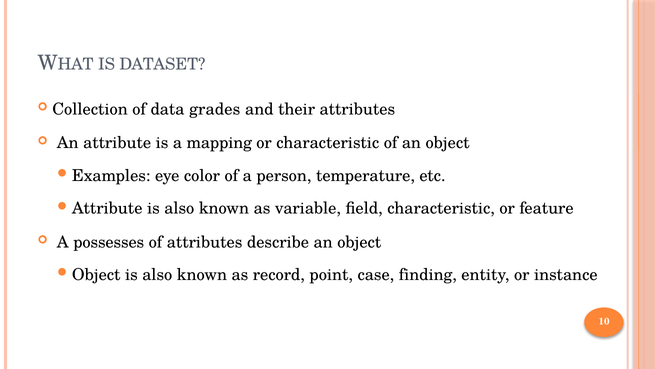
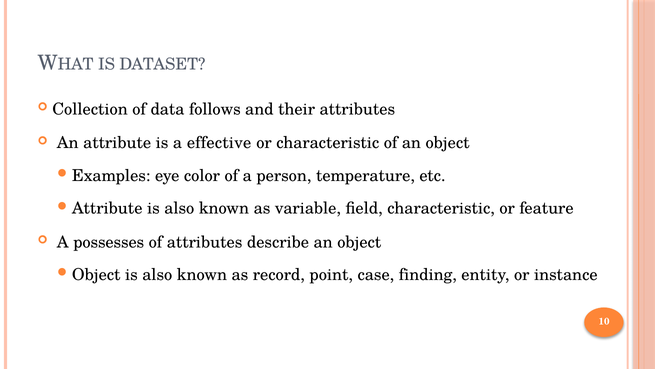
grades: grades -> follows (215, 109)
mapping: mapping -> effective (219, 143)
